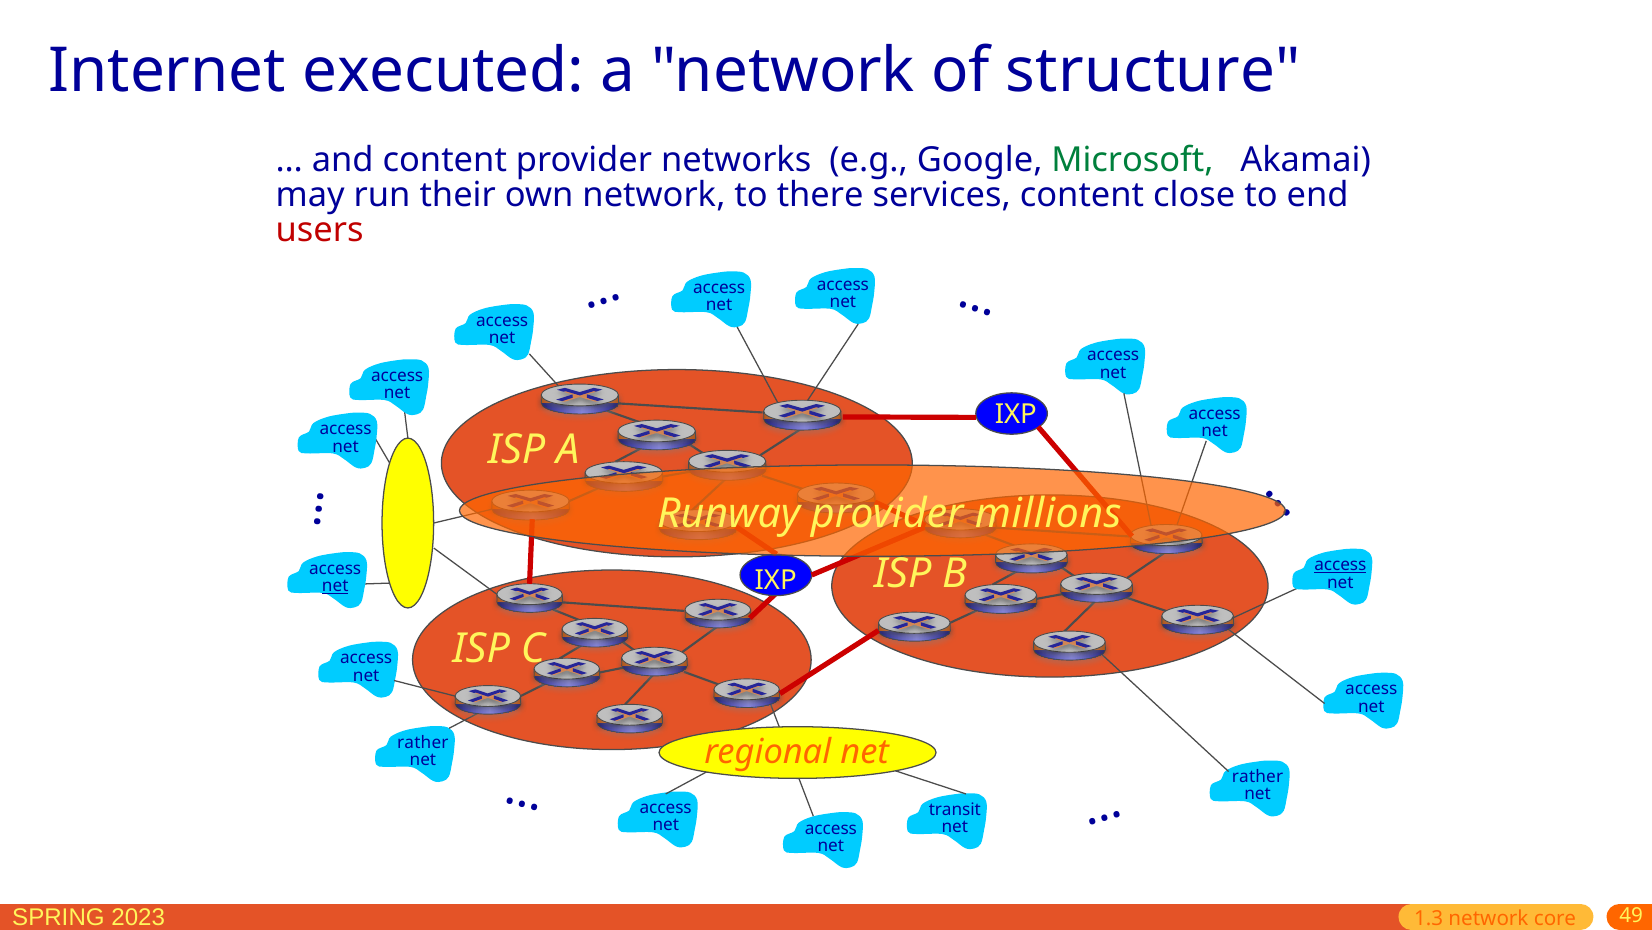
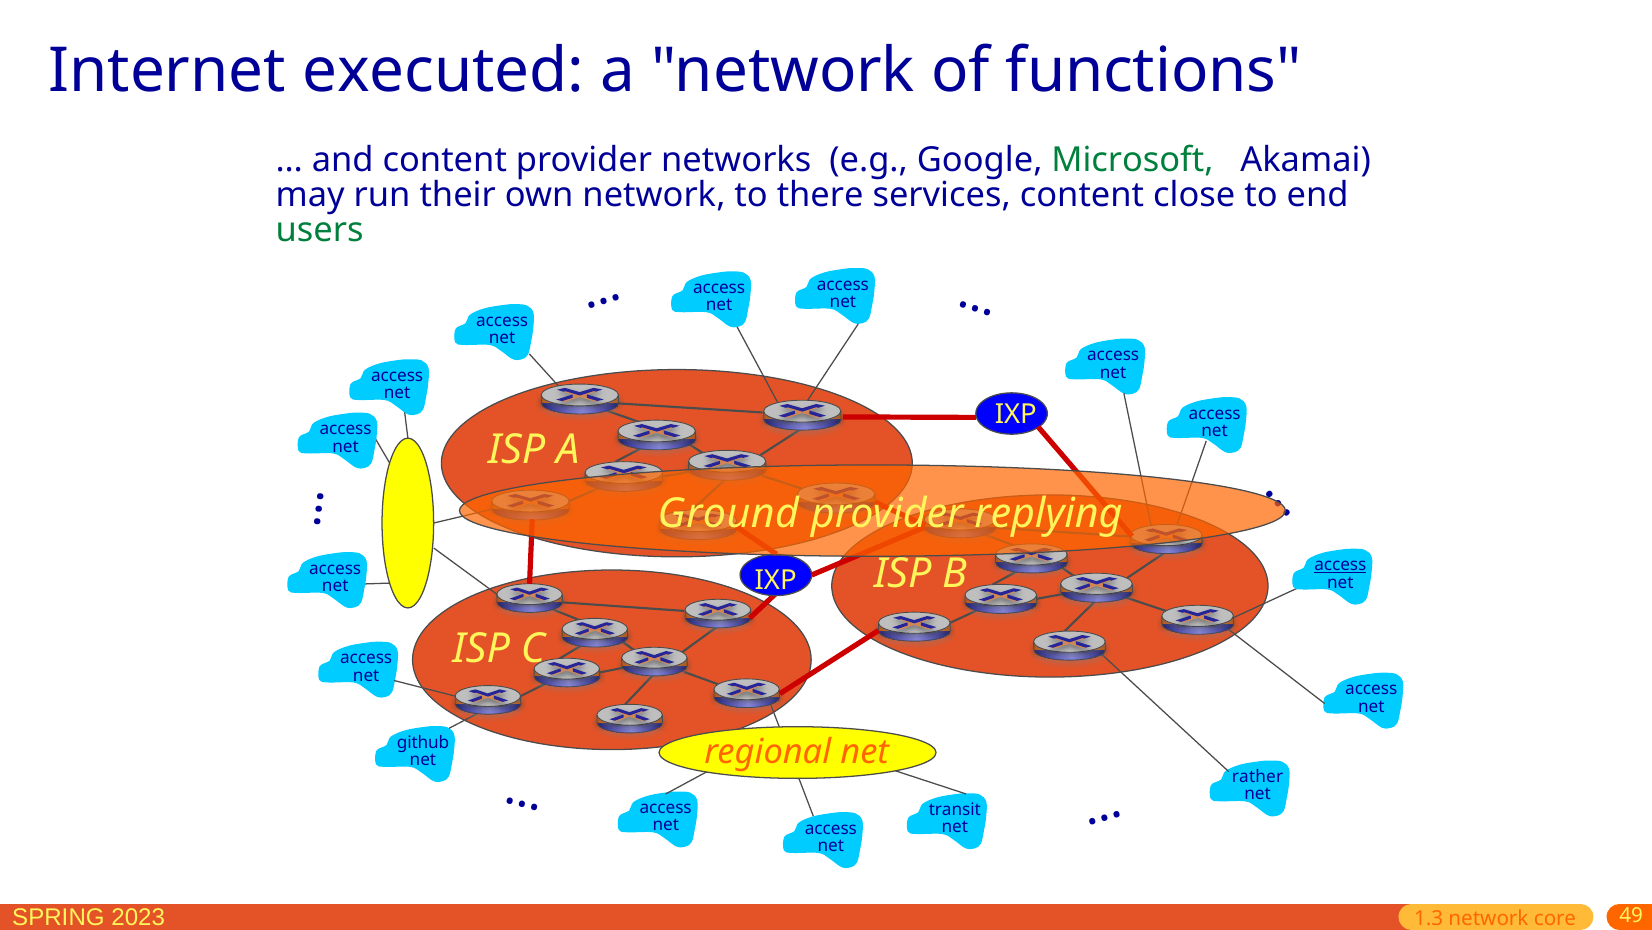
structure: structure -> functions (1154, 71)
users colour: red -> green (320, 230)
Runway: Runway -> Ground (728, 514)
millions: millions -> replying (1049, 514)
net underline: present -> none (335, 585)
rather: rather -> github (423, 742)
